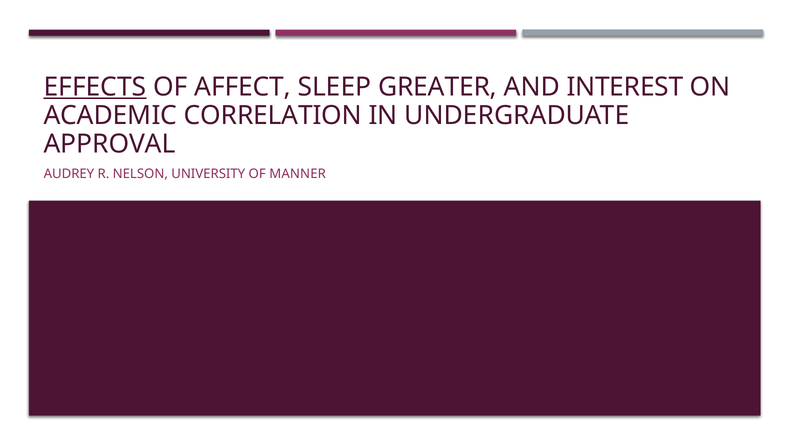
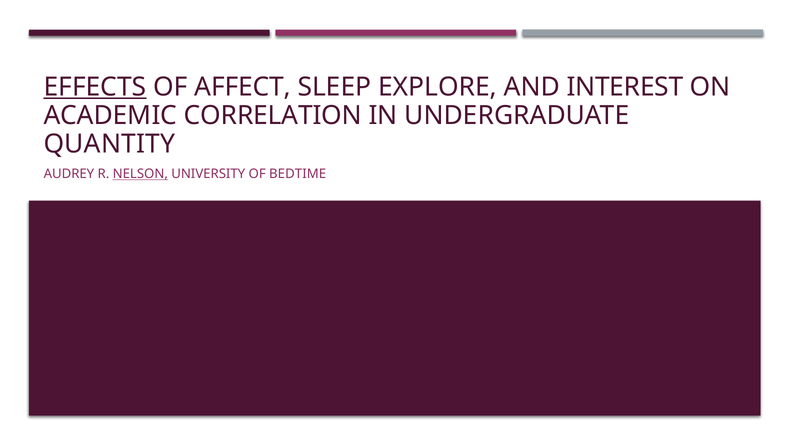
GREATER: GREATER -> EXPLORE (437, 87)
APPROVAL: APPROVAL -> QUANTITY (109, 144)
NELSON underline: none -> present (140, 174)
MANNER: MANNER -> BEDTIME (298, 174)
